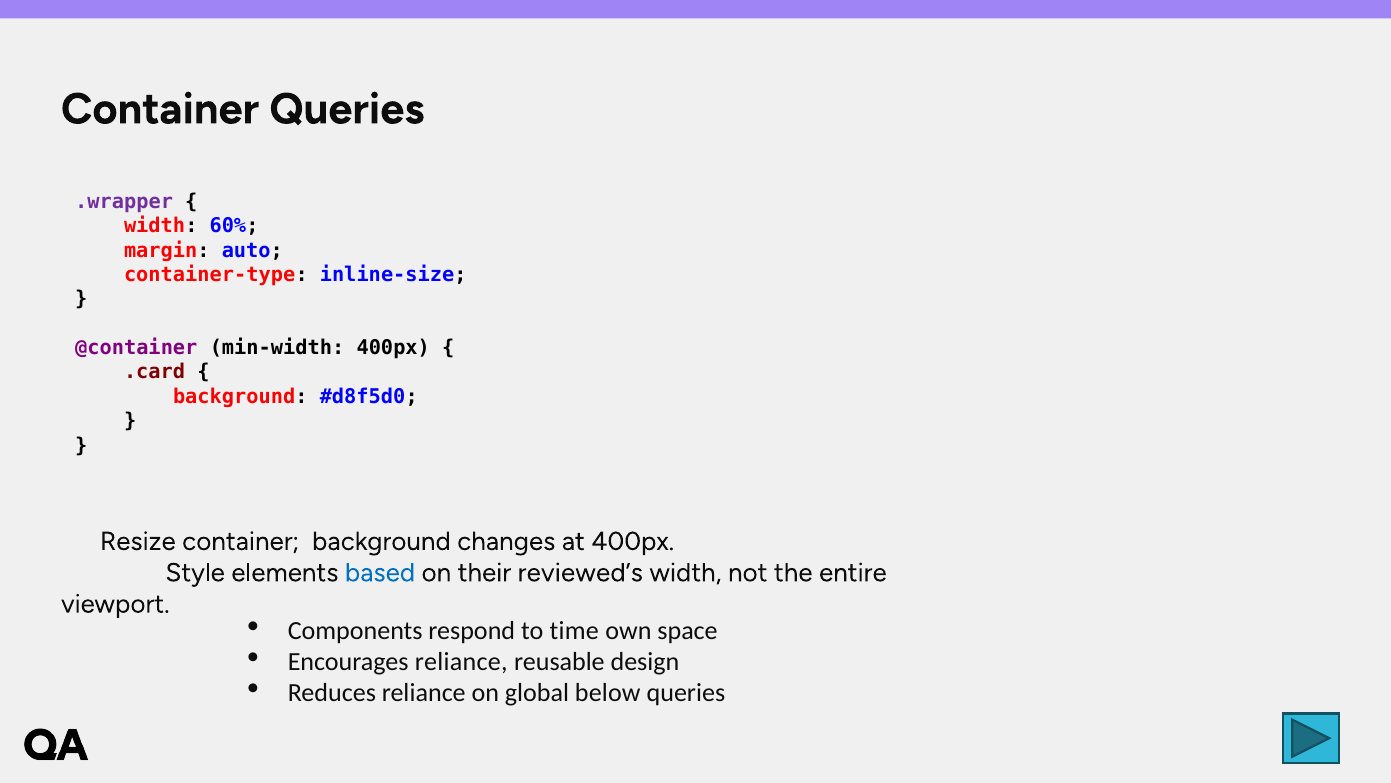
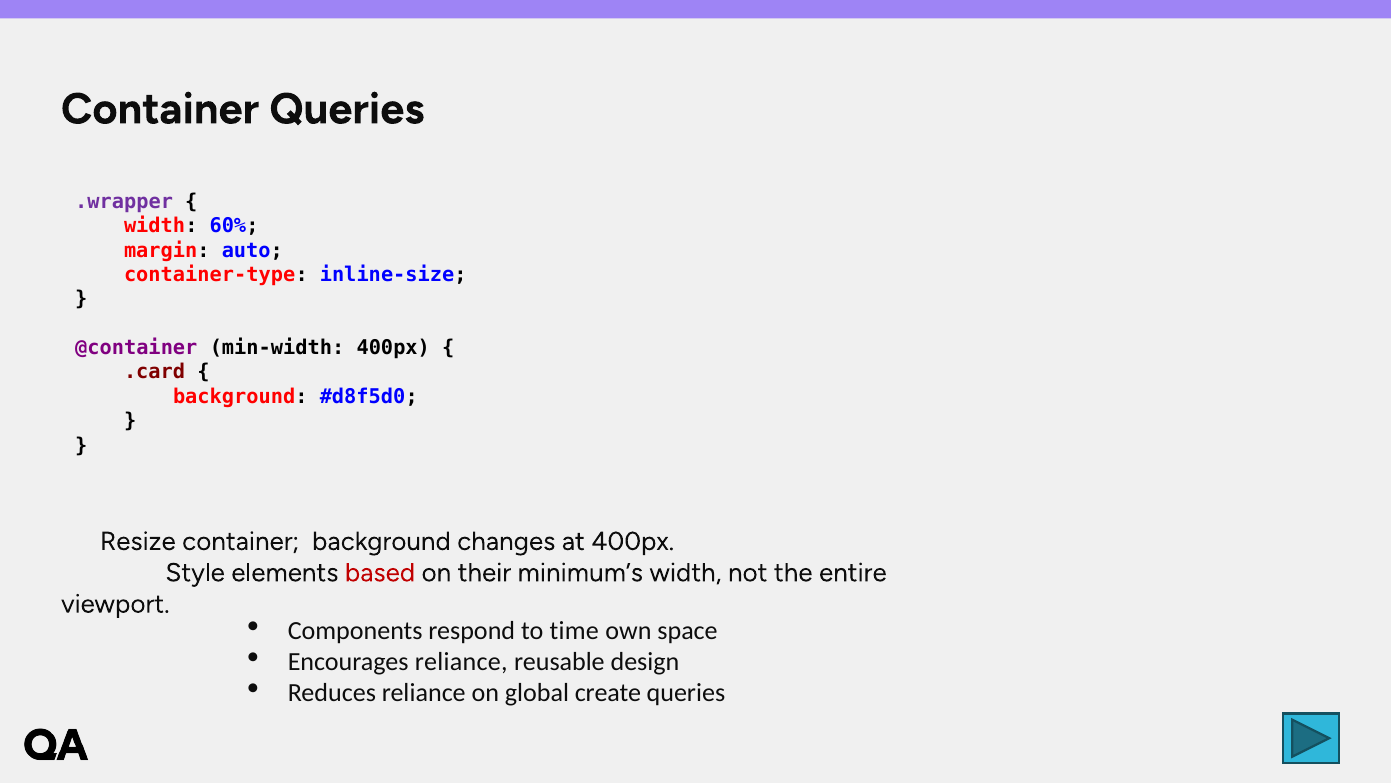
based colour: blue -> red (380, 572)
reviewed’s: reviewed’s -> minimum’s (580, 572)
below: below -> create (608, 693)
